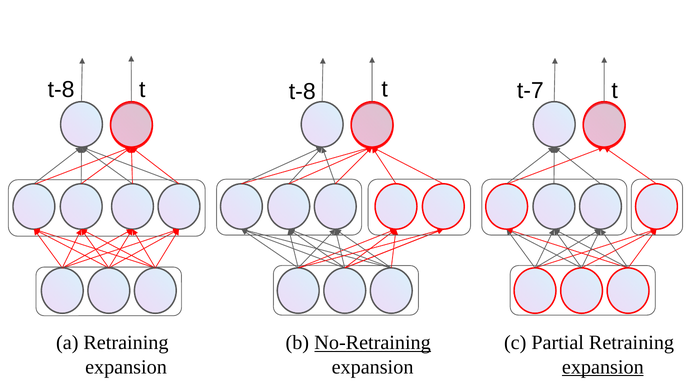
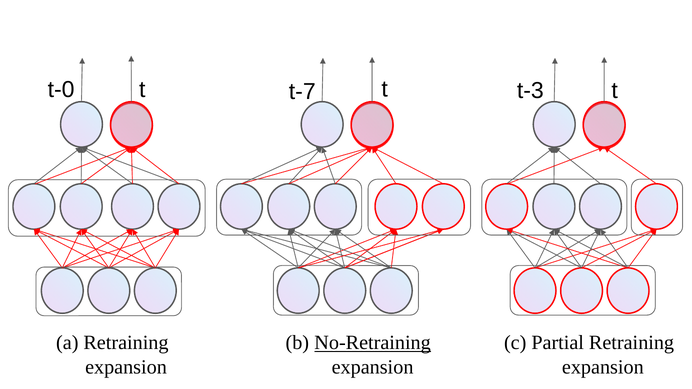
t-8: t-8 -> t-0 (61, 90)
t t-8: t-8 -> t-7 (302, 91)
t-7: t-7 -> t-3 (530, 91)
expansion underline: present -> none (603, 367)
